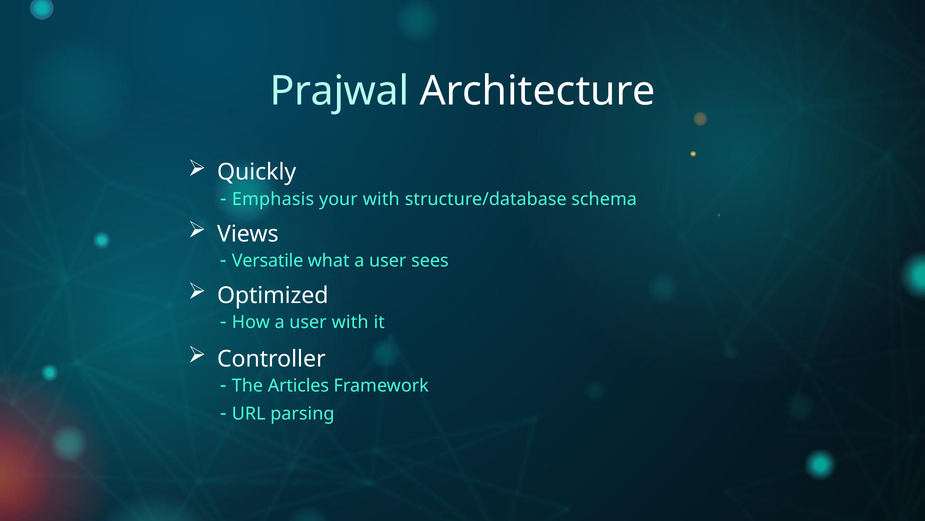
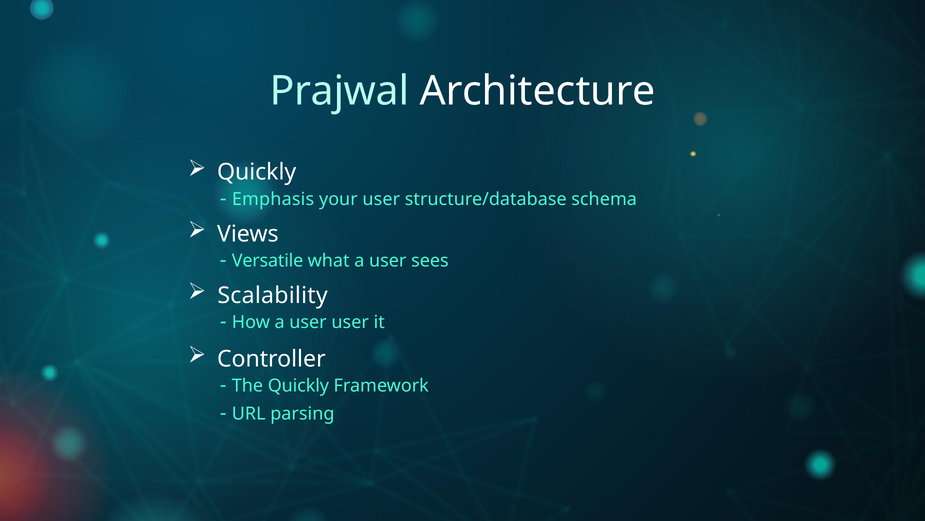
your with: with -> user (381, 199)
Optimized: Optimized -> Scalability (273, 295)
user with: with -> user (350, 322)
The Articles: Articles -> Quickly (298, 385)
